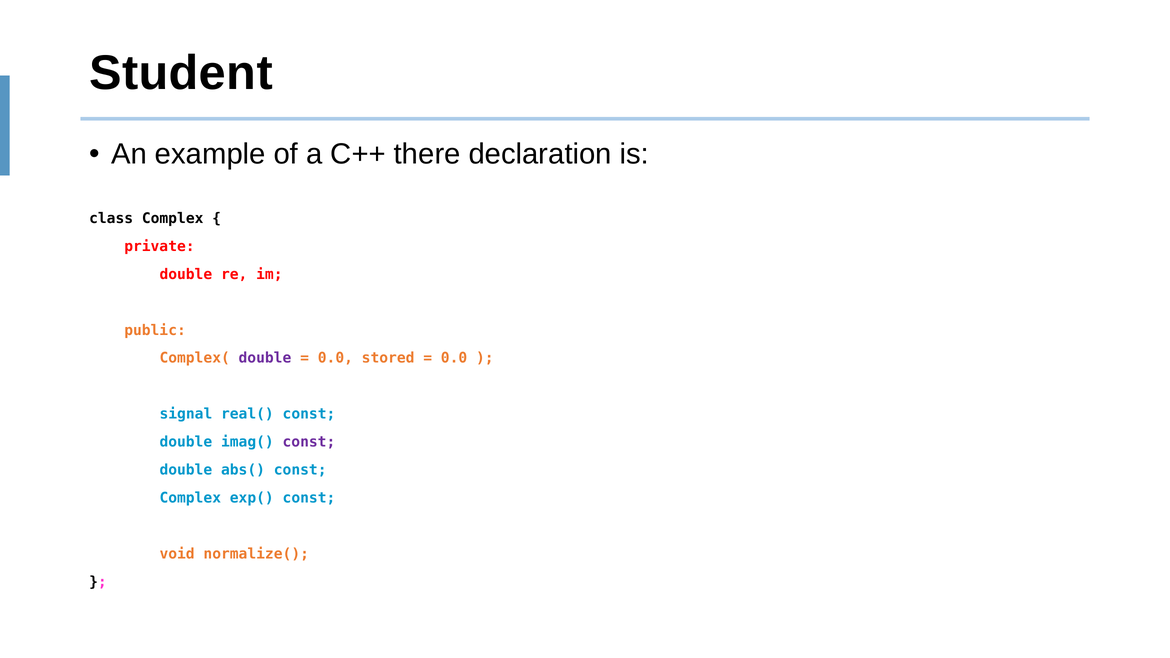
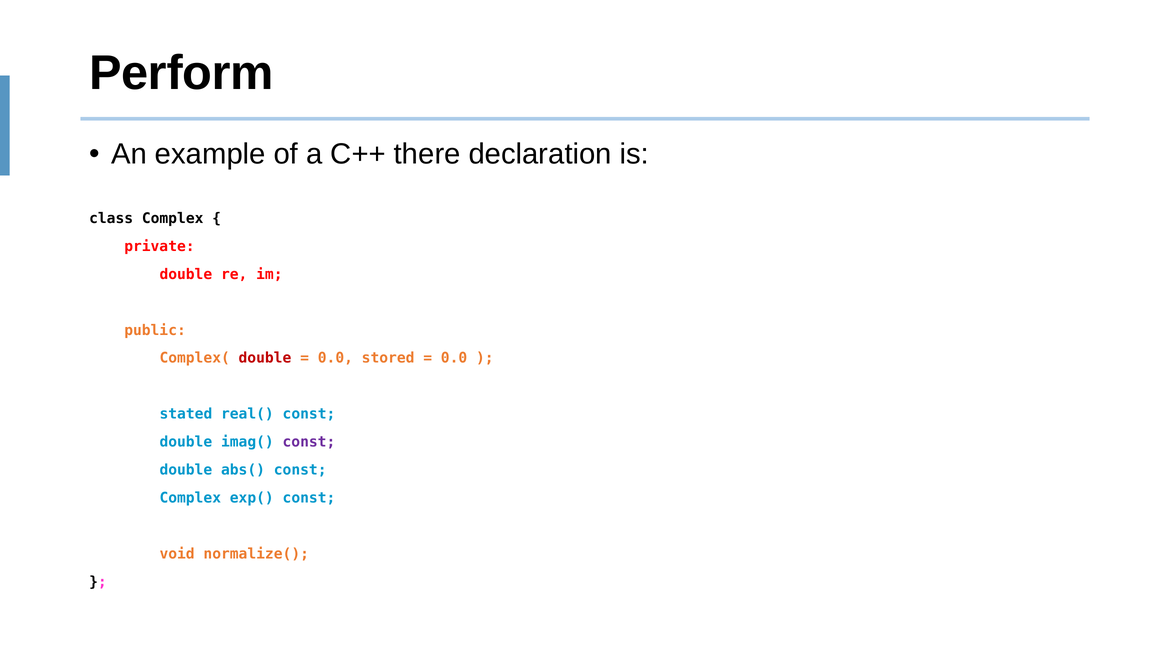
Student: Student -> Perform (181, 73)
double colour: purple -> red (265, 358)
signal: signal -> stated (186, 414)
